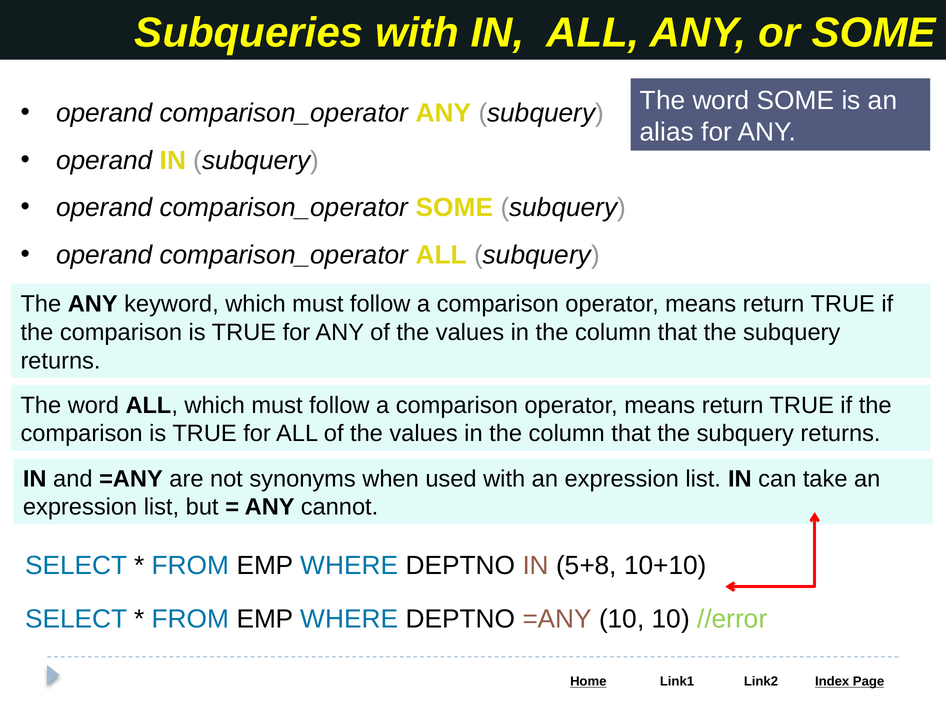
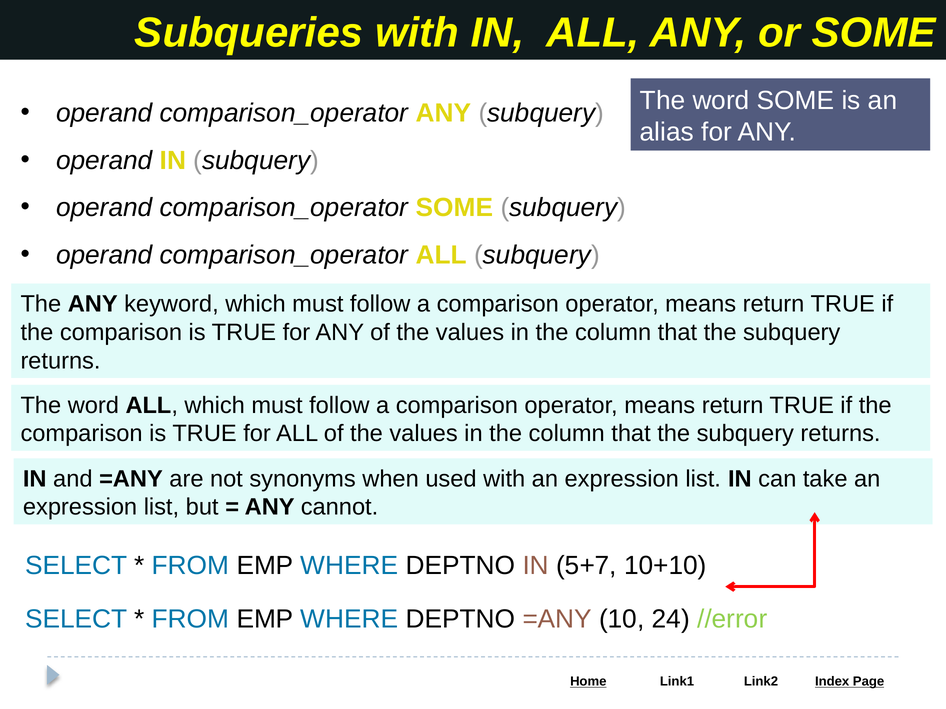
5+8: 5+8 -> 5+7 (586, 566)
10 10: 10 -> 24 (671, 619)
